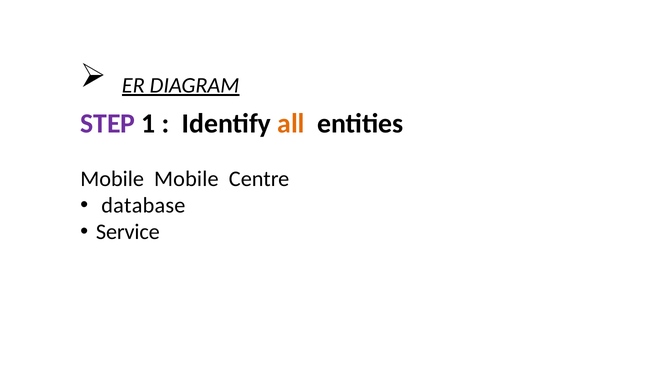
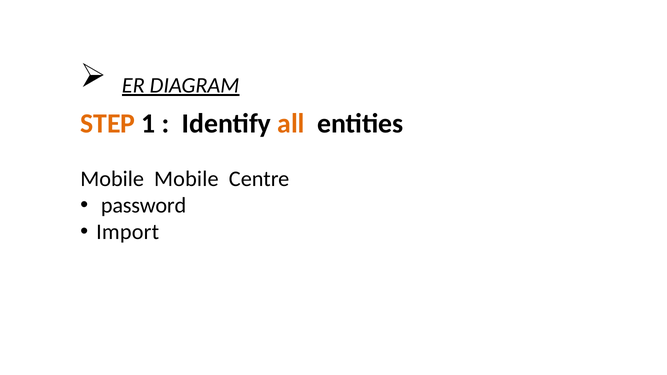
STEP colour: purple -> orange (108, 124)
database: database -> password (144, 206)
Service: Service -> Import (128, 232)
